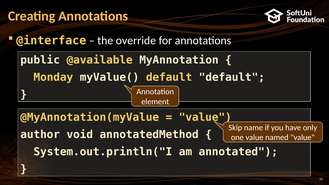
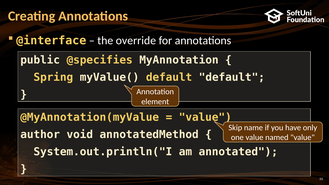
@available: @available -> @specifies (100, 60)
Monday: Monday -> Spring (53, 77)
